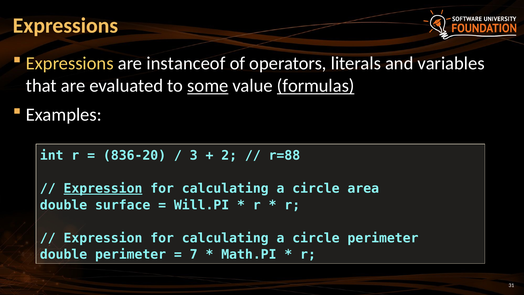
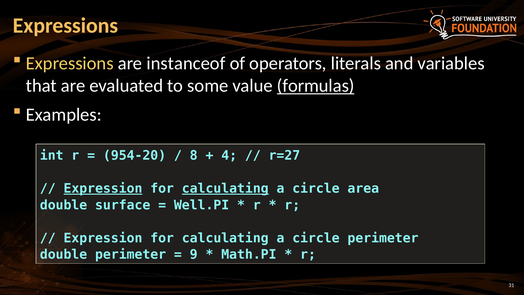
some underline: present -> none (208, 86)
836-20: 836-20 -> 954-20 (135, 155)
3: 3 -> 8 (194, 155)
2: 2 -> 4 (229, 155)
r=88: r=88 -> r=27 (284, 155)
calculating underline: none -> present (225, 188)
Will.PI: Will.PI -> Well.PI (202, 205)
7: 7 -> 9 (194, 254)
